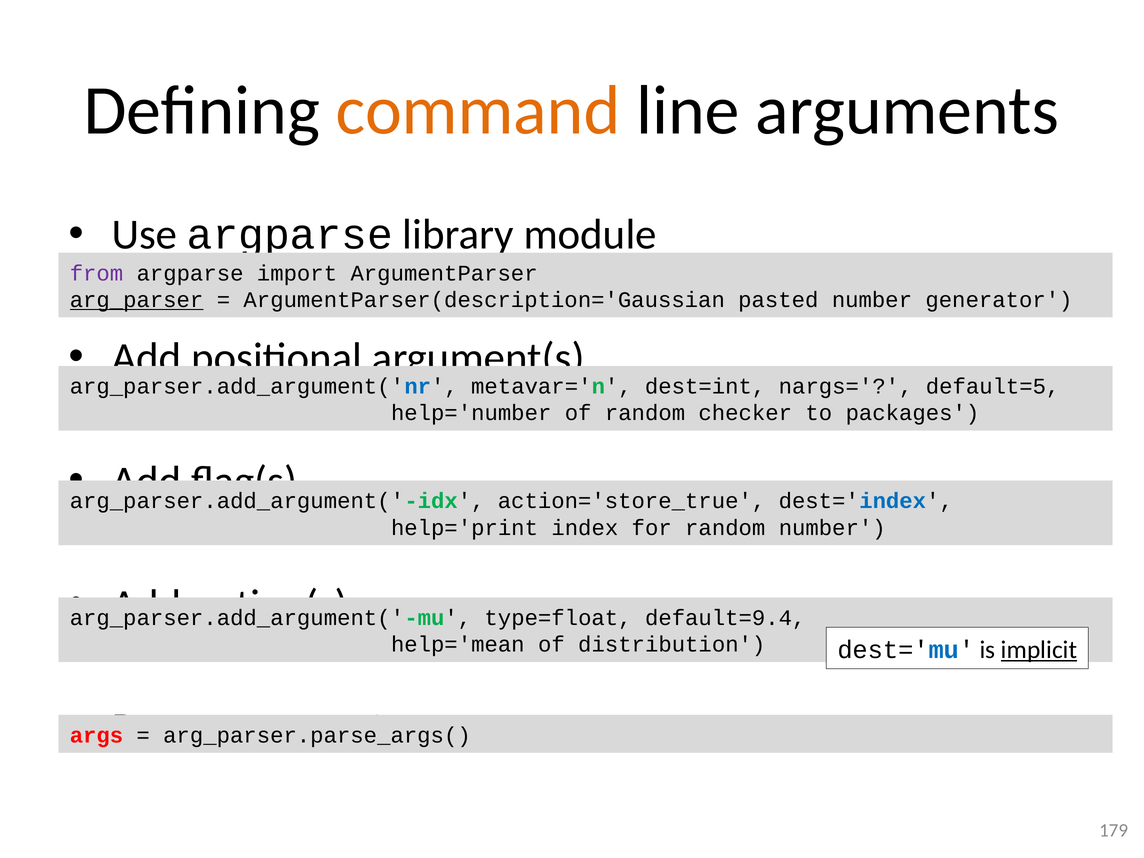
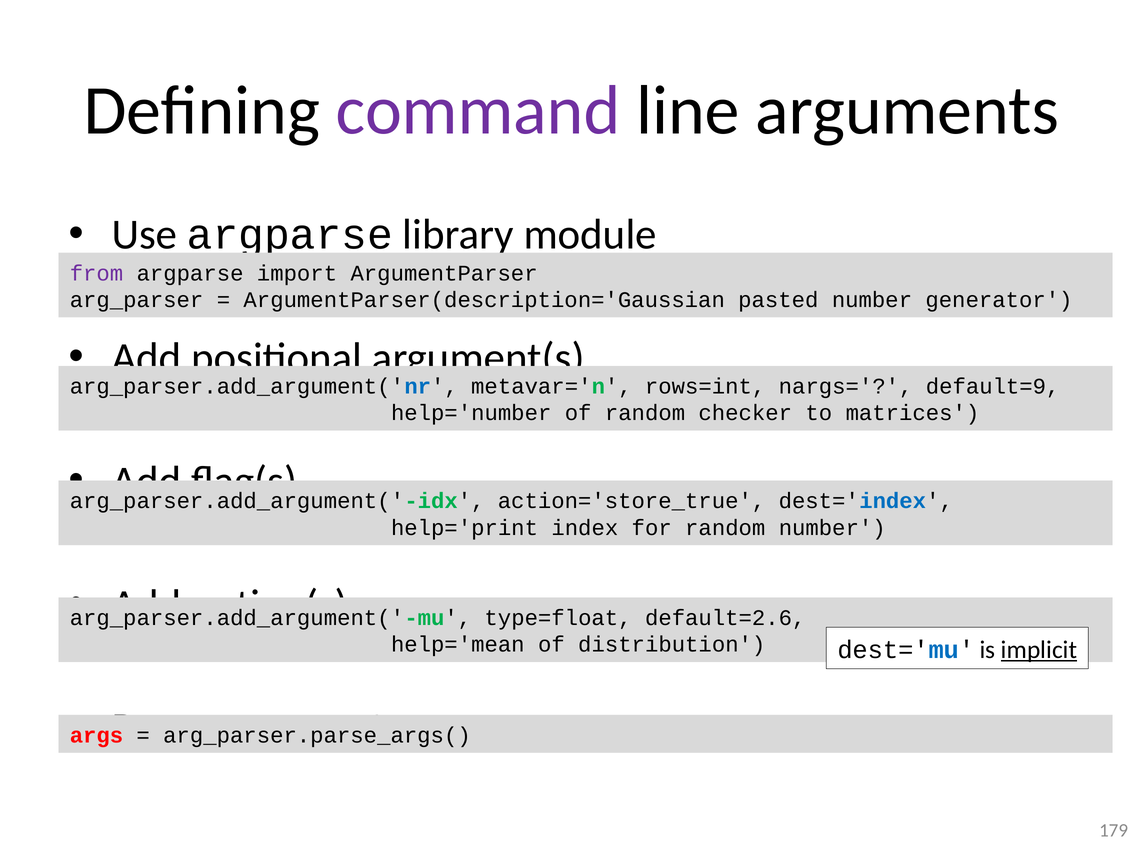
command colour: orange -> purple (478, 111)
arg_parser underline: present -> none (137, 300)
dest=int: dest=int -> rows=int (705, 386)
default=5: default=5 -> default=9 (993, 386)
packages: packages -> matrices (912, 413)
default=9.4: default=9.4 -> default=2.6 (725, 618)
